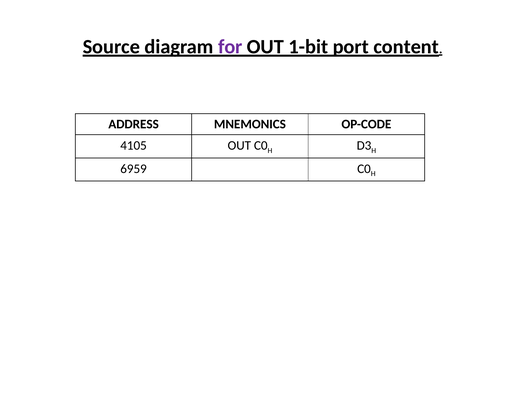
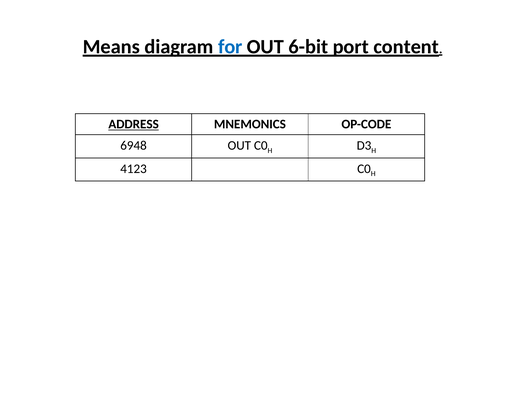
Source: Source -> Means (111, 47)
for colour: purple -> blue (230, 47)
1-bit: 1-bit -> 6-bit (308, 47)
ADDRESS underline: none -> present (134, 124)
4105: 4105 -> 6948 (134, 146)
6959: 6959 -> 4123 (134, 169)
